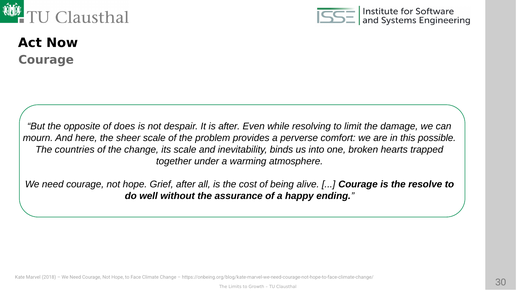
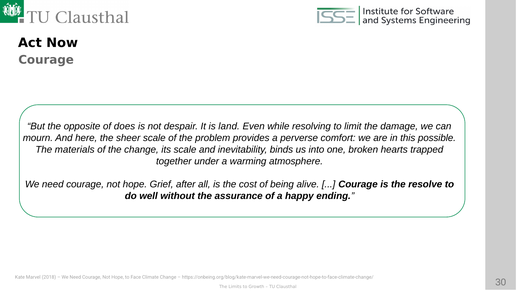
is after: after -> land (229, 126)
countries: countries -> materials (75, 149)
